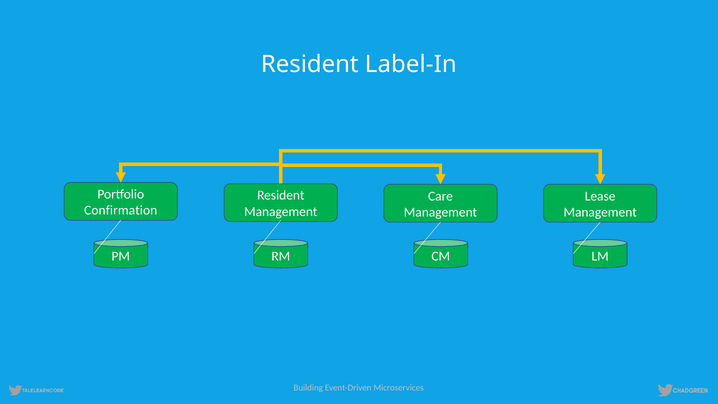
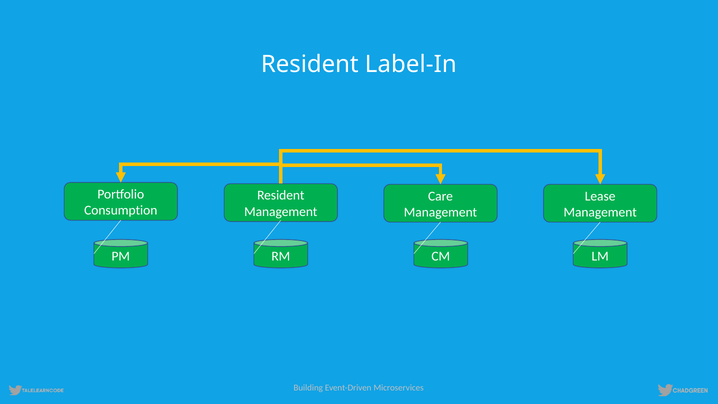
Confirmation: Confirmation -> Consumption (121, 210)
